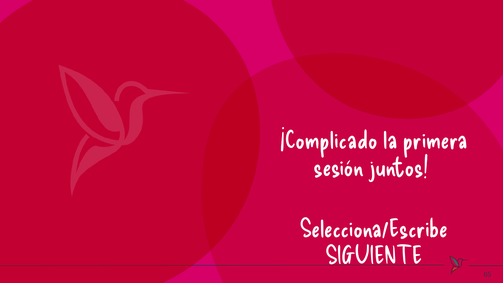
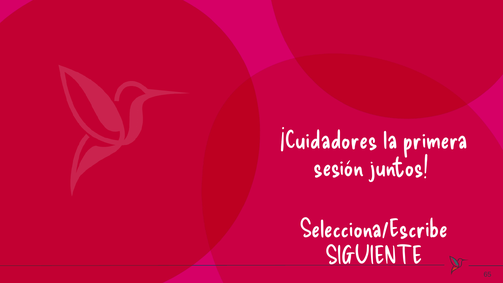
¡Complicado: ¡Complicado -> ¡Cuidadores (329, 141)
